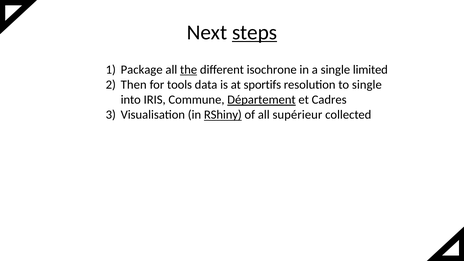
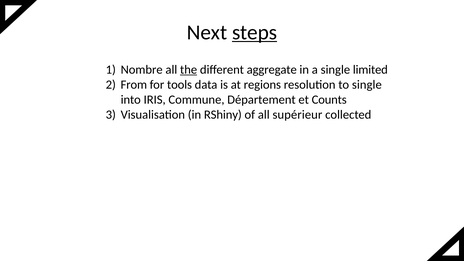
Package: Package -> Nombre (142, 70)
isochrone: isochrone -> aggregate (272, 70)
Then: Then -> From (134, 85)
sportifs: sportifs -> regions (262, 85)
Département underline: present -> none (261, 100)
Cadres: Cadres -> Counts (329, 100)
RShiny underline: present -> none (223, 115)
